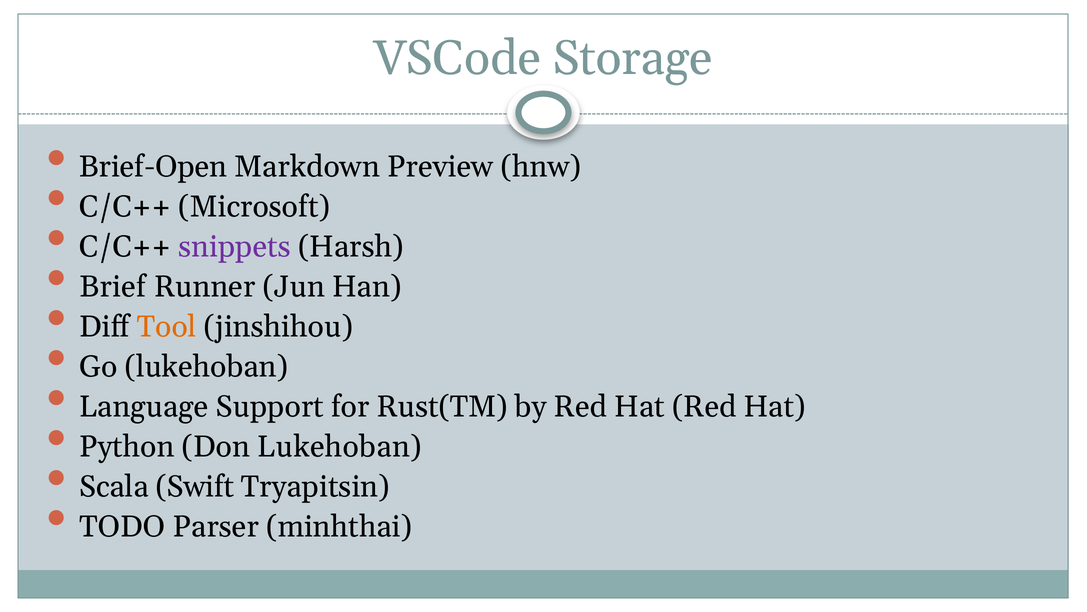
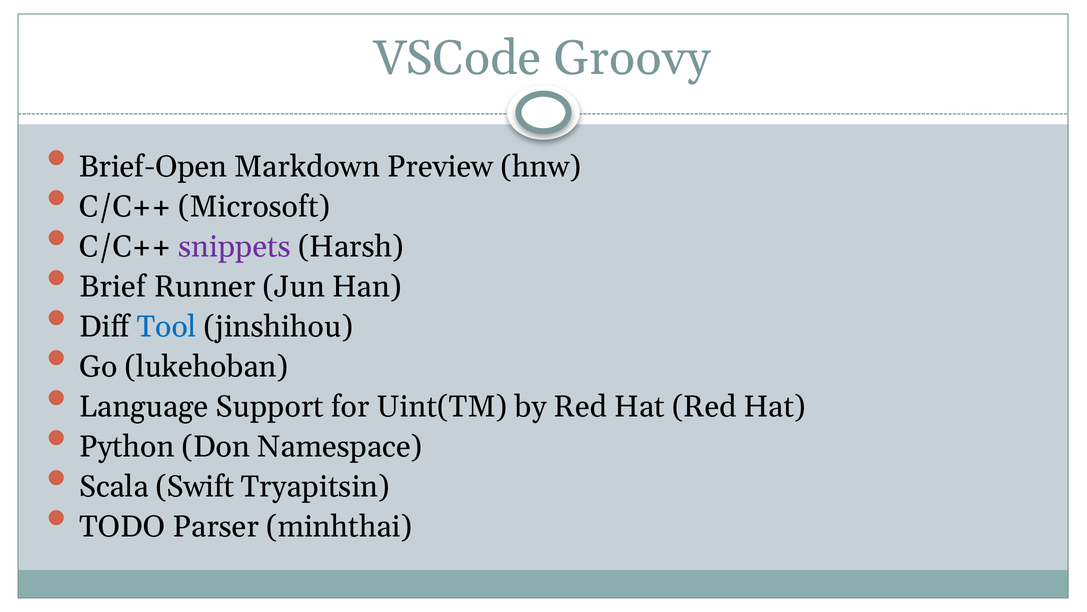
Storage: Storage -> Groovy (632, 58)
Tool colour: orange -> blue (167, 327)
Rust(TM: Rust(TM -> Uint(TM (442, 406)
Don Lukehoban: Lukehoban -> Namespace (340, 446)
